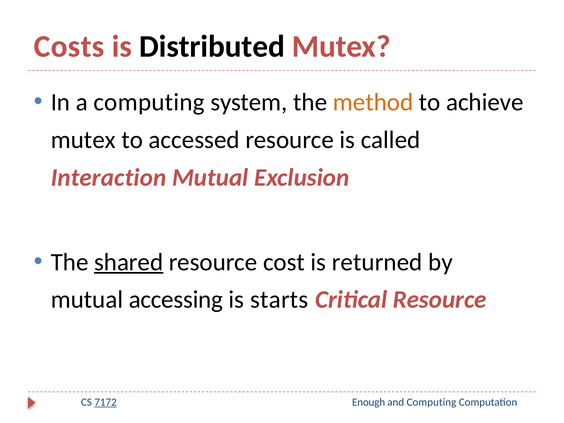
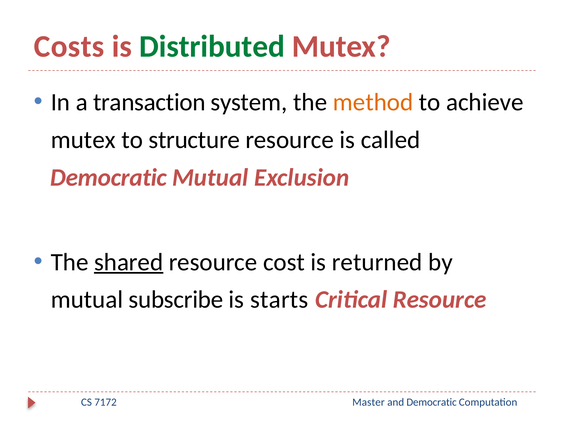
Distributed colour: black -> green (212, 46)
a computing: computing -> transaction (149, 102)
accessed: accessed -> structure (194, 140)
Interaction: Interaction -> Democratic (109, 177)
accessing: accessing -> subscribe (176, 300)
7172 underline: present -> none (106, 402)
Enough: Enough -> Master (368, 402)
and Computing: Computing -> Democratic (432, 402)
